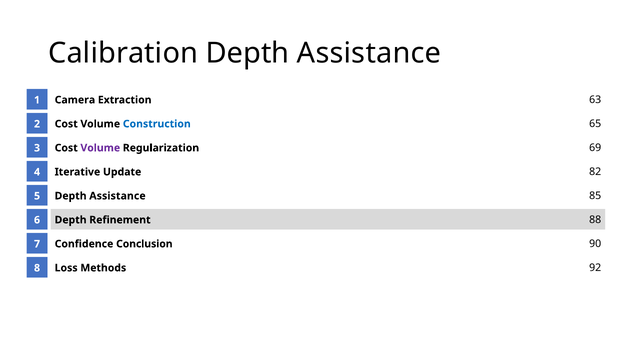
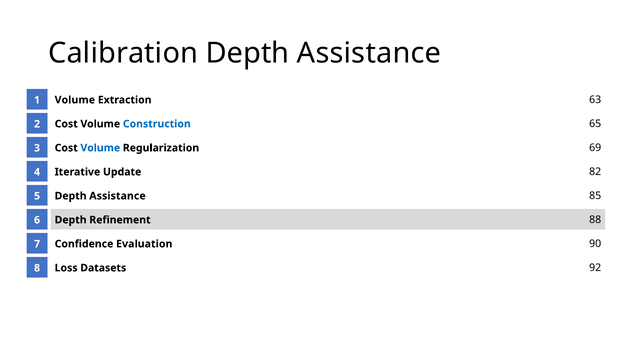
Camera: Camera -> Volume (75, 100)
Volume colour: purple -> blue (100, 148)
Conclusion: Conclusion -> Evaluation (144, 244)
Methods: Methods -> Datasets (103, 268)
